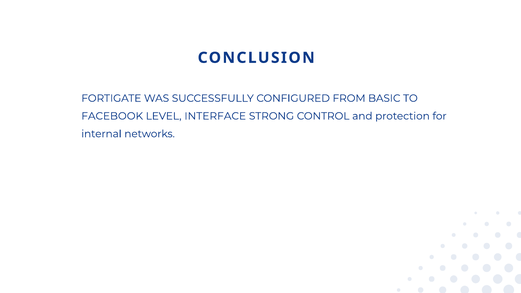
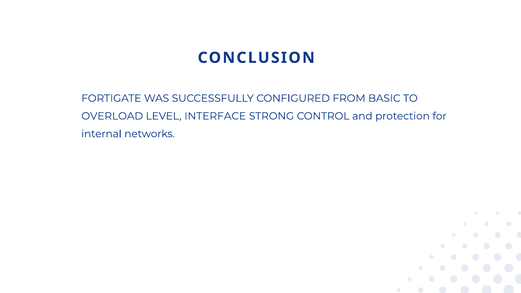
FACEBOOK: FACEBOOK -> OVERLOAD (112, 116)
